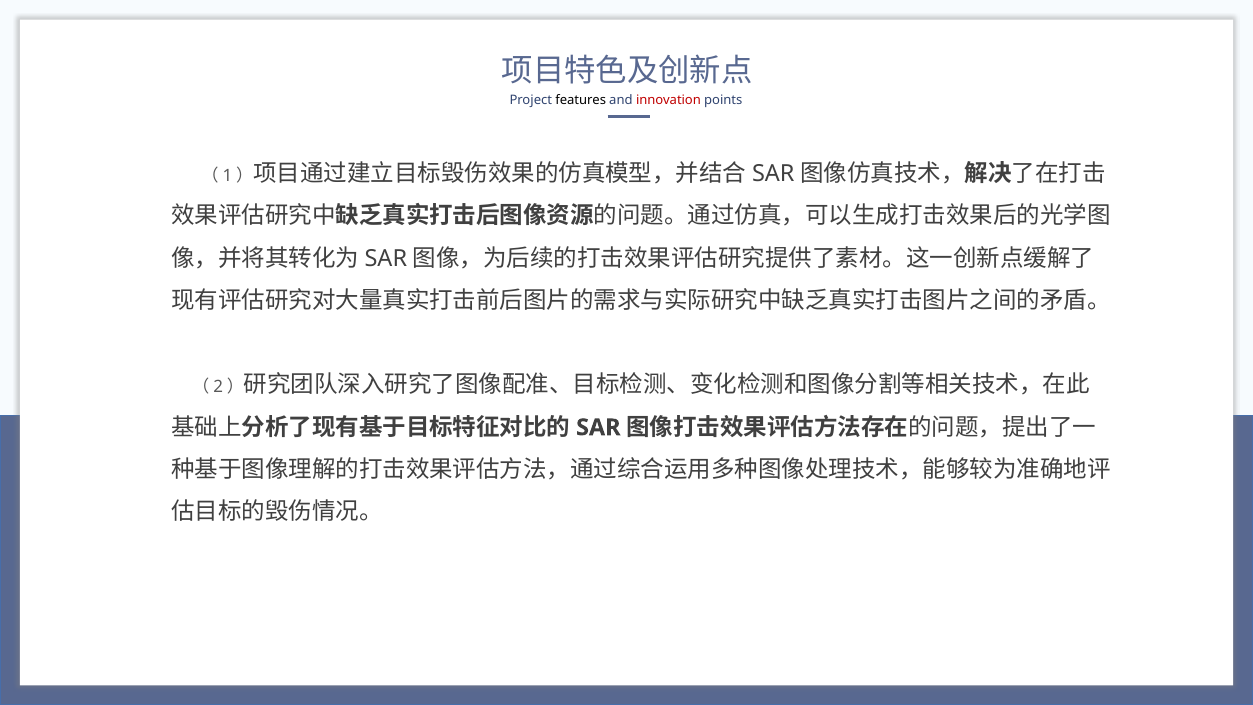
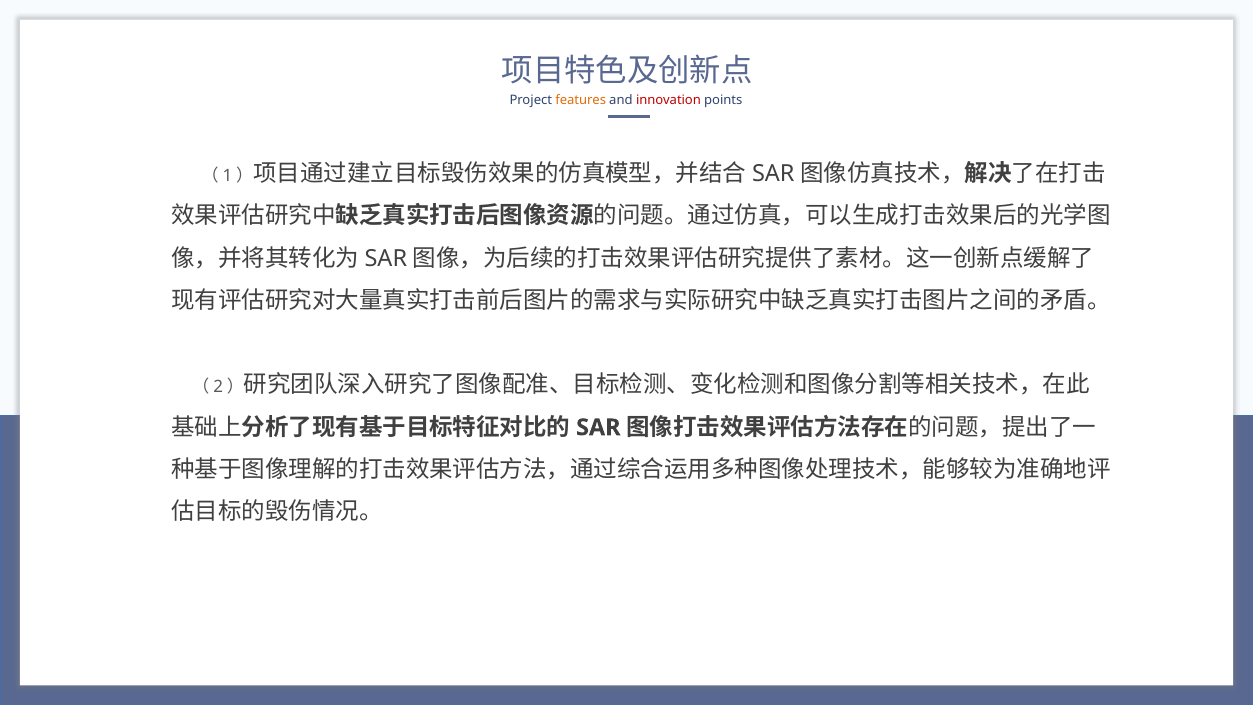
features colour: black -> orange (581, 100)
